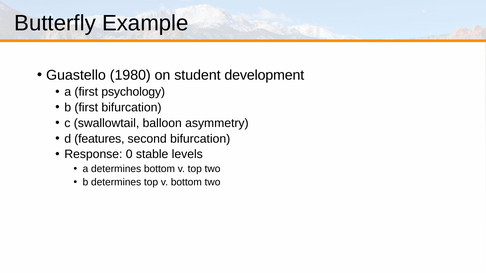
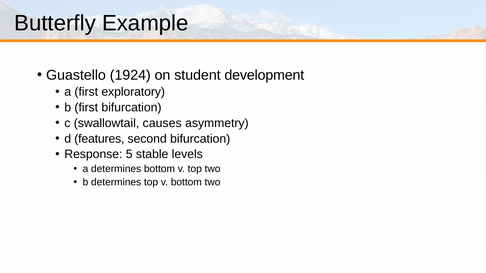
1980: 1980 -> 1924 (130, 75)
psychology: psychology -> exploratory (133, 92)
balloon: balloon -> causes (162, 123)
0: 0 -> 5 (129, 155)
